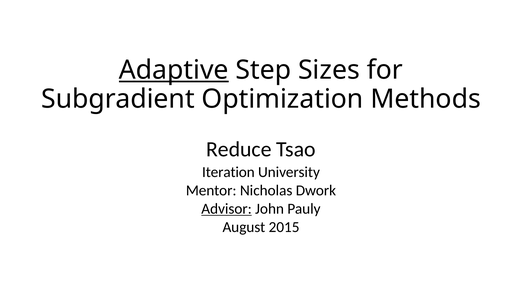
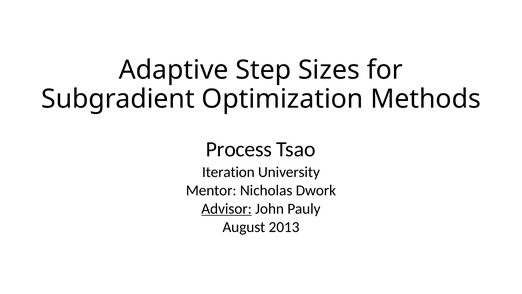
Adaptive underline: present -> none (174, 70)
Reduce: Reduce -> Process (239, 149)
2015: 2015 -> 2013 (284, 227)
